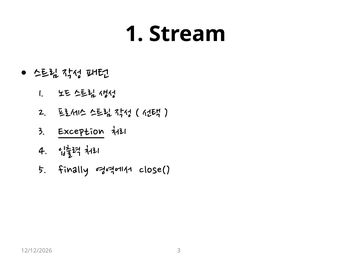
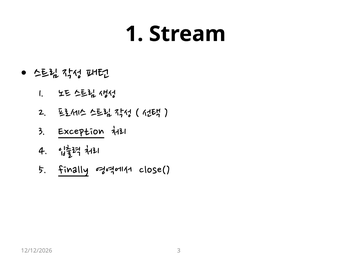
finally underline: none -> present (73, 170)
